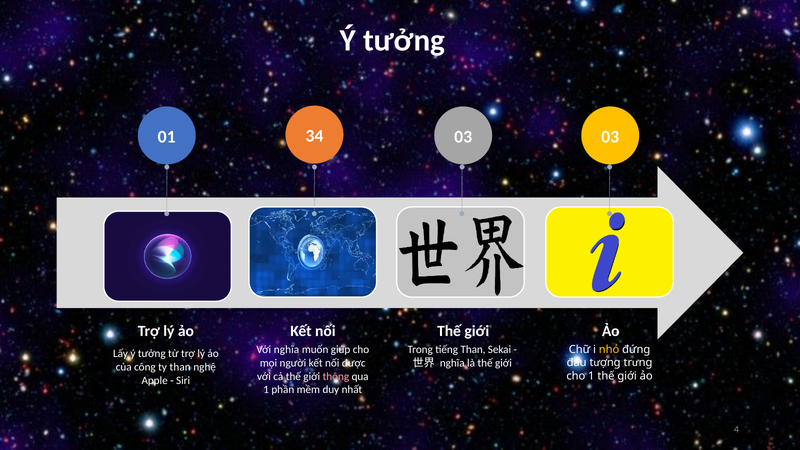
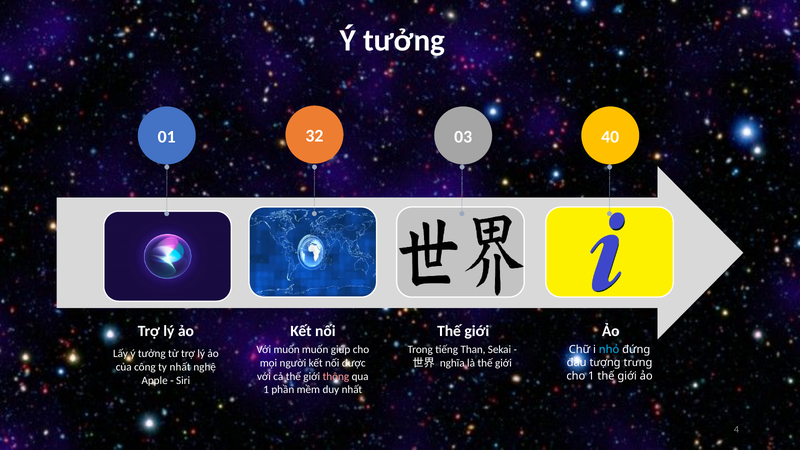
34: 34 -> 32 (314, 136)
03 03: 03 -> 40 (610, 137)
Với nghĩa: nghĩa -> muốn (287, 350)
nhỏ colour: yellow -> light blue (609, 349)
ty than: than -> nhất (180, 367)
